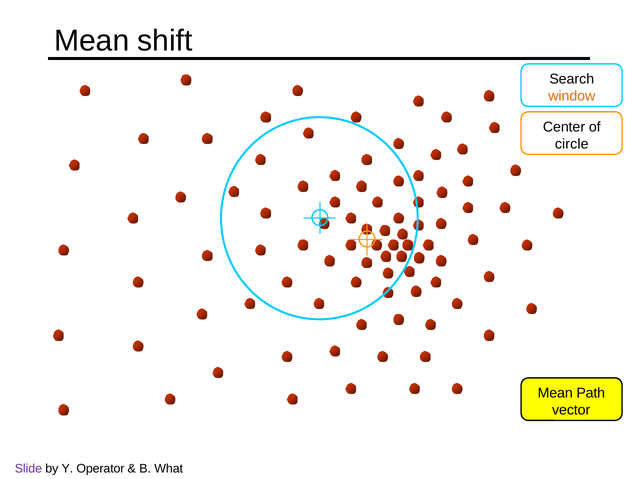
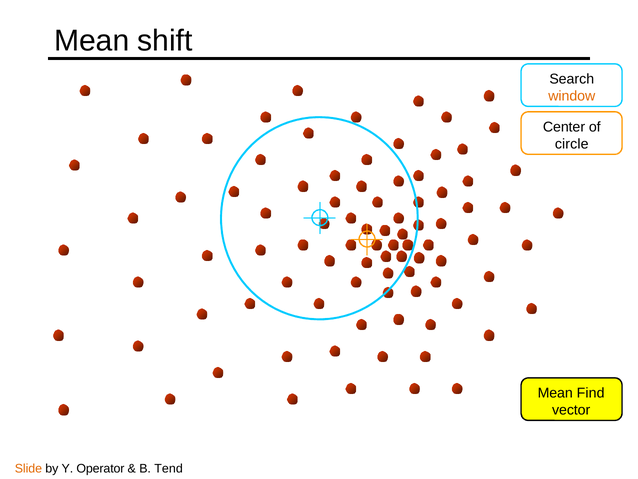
Path: Path -> Find (591, 393)
Slide colour: purple -> orange (28, 468)
What: What -> Tend (169, 468)
